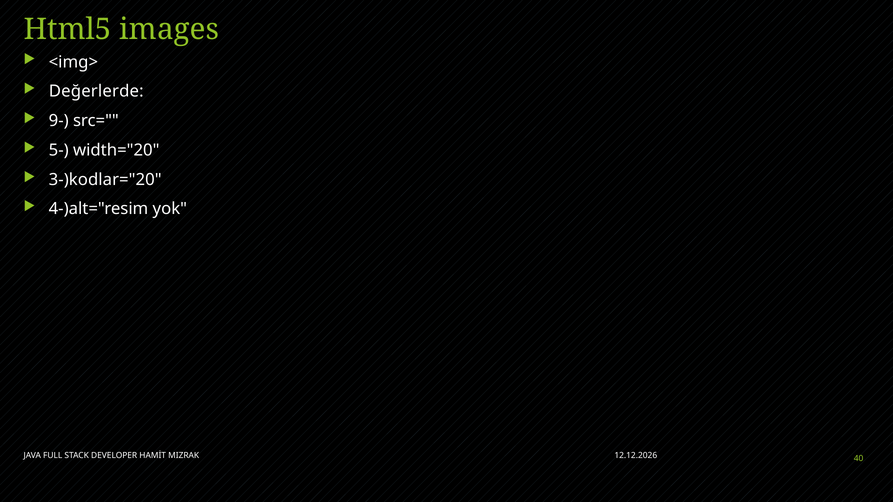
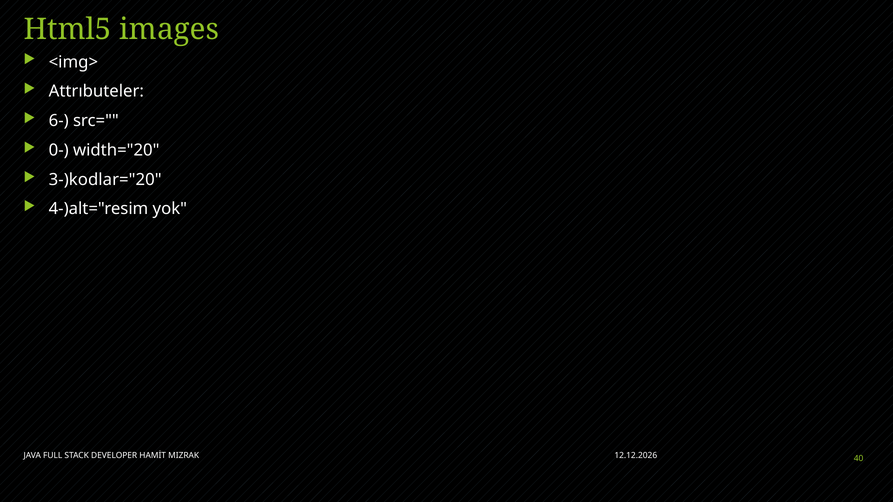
Değerlerde: Değerlerde -> Attrıbuteler (96, 91)
9-: 9- -> 6- (59, 121)
5-: 5- -> 0- (59, 150)
